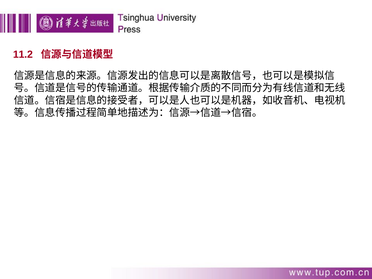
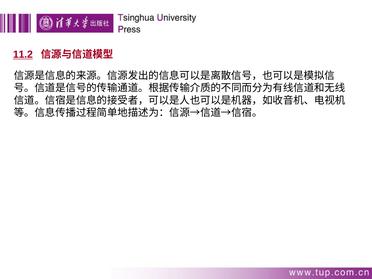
11.2 underline: none -> present (23, 55)
